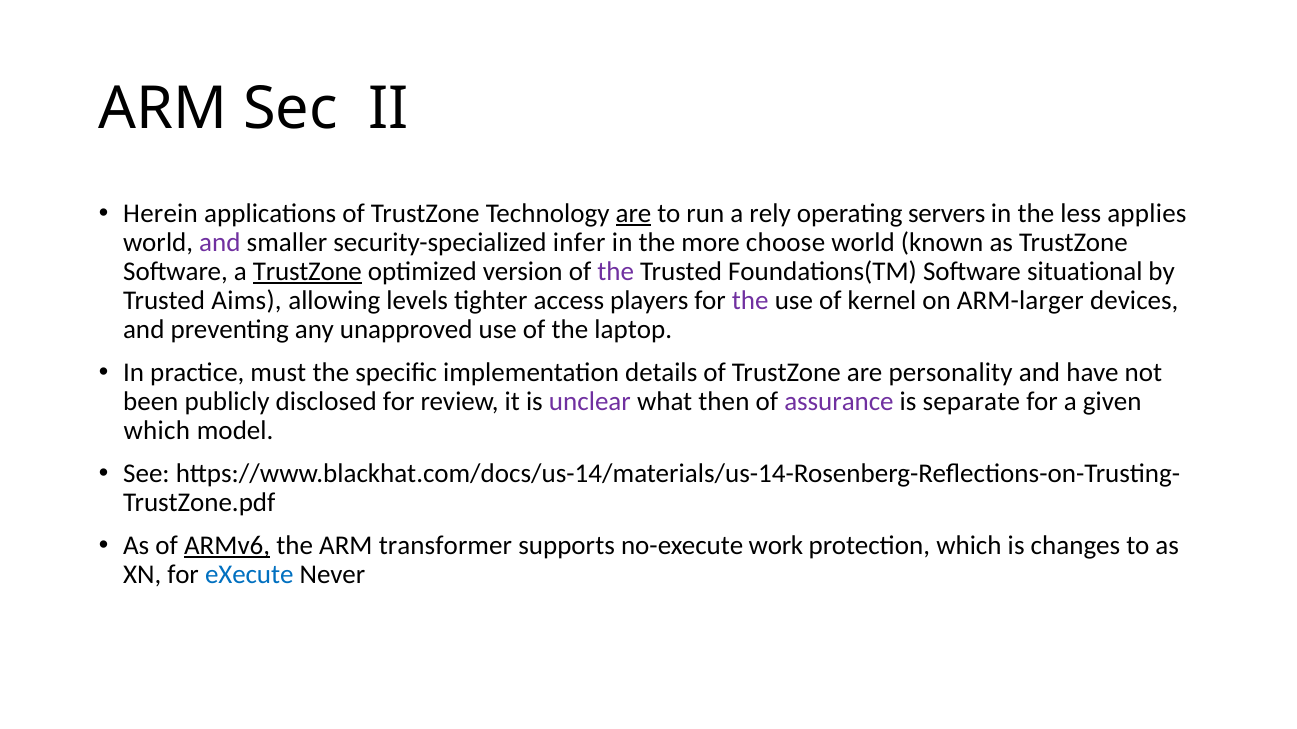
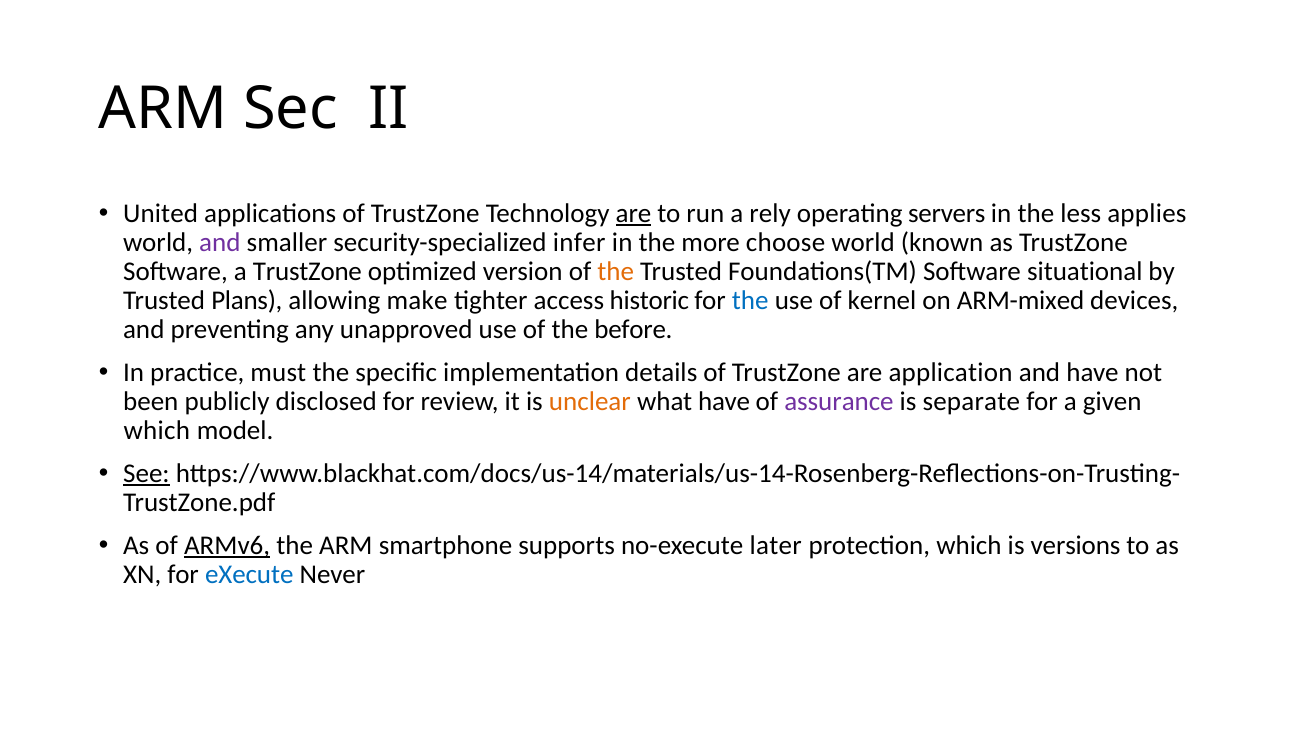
Herein: Herein -> United (161, 214)
TrustZone underline: present -> none (307, 272)
the colour: purple -> orange (616, 272)
Aims: Aims -> Plans (247, 301)
levels: levels -> make (417, 301)
players: players -> historic (649, 301)
the colour: purple -> blue (750, 301)
ARM-larger: ARM-larger -> ARM-mixed (1021, 301)
laptop: laptop -> before (633, 330)
personality: personality -> application (951, 373)
unclear colour: purple -> orange (590, 402)
what then: then -> have (724, 402)
See underline: none -> present (146, 474)
transformer: transformer -> smartphone (445, 546)
work: work -> later (776, 546)
changes: changes -> versions (1076, 546)
